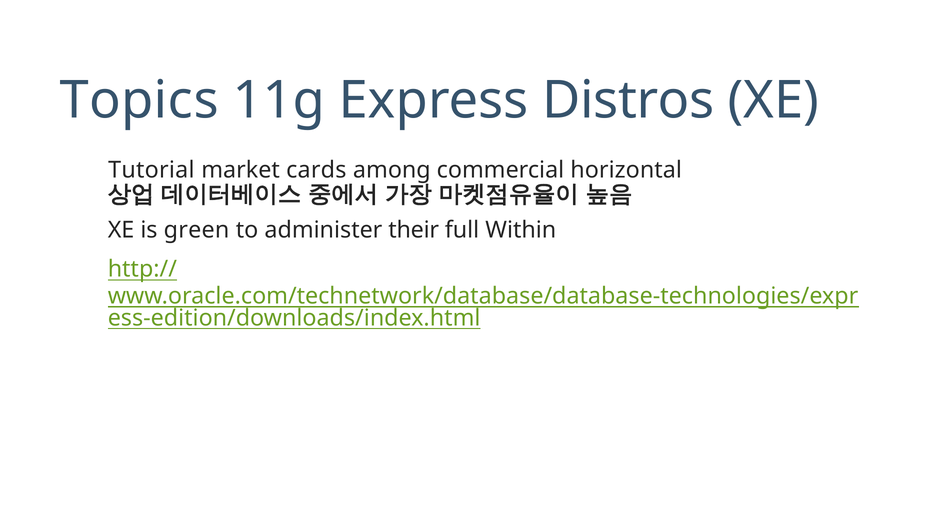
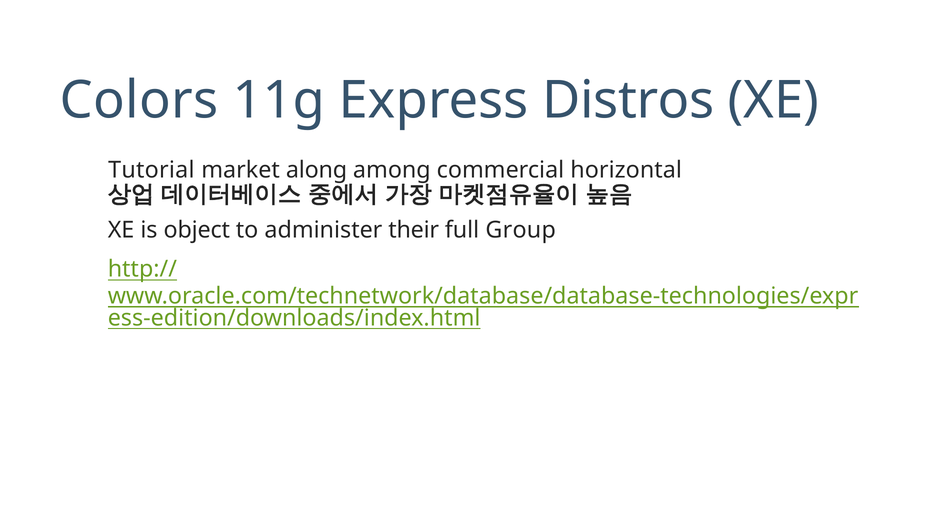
Topics: Topics -> Colors (139, 100)
cards: cards -> along (317, 170)
green: green -> object (197, 230)
Within: Within -> Group (521, 230)
